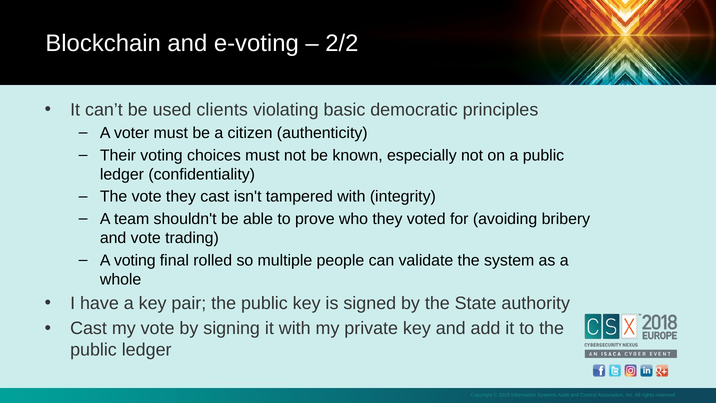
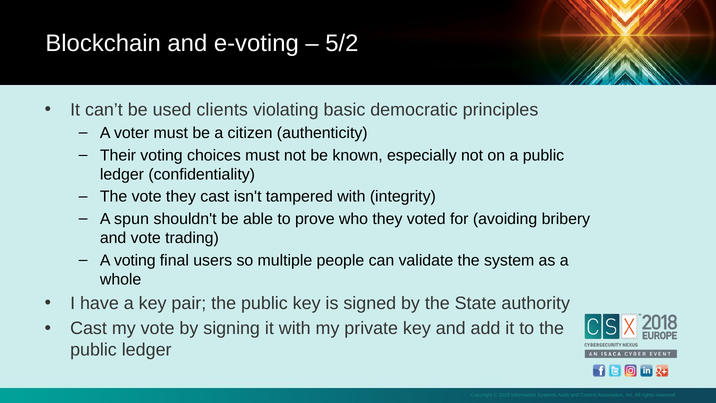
2/2: 2/2 -> 5/2 (342, 43)
team: team -> spun (132, 219)
rolled: rolled -> users (213, 260)
